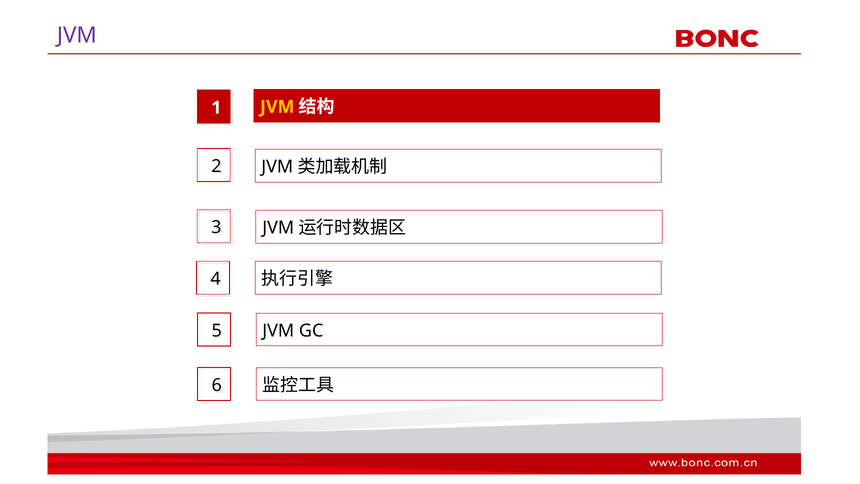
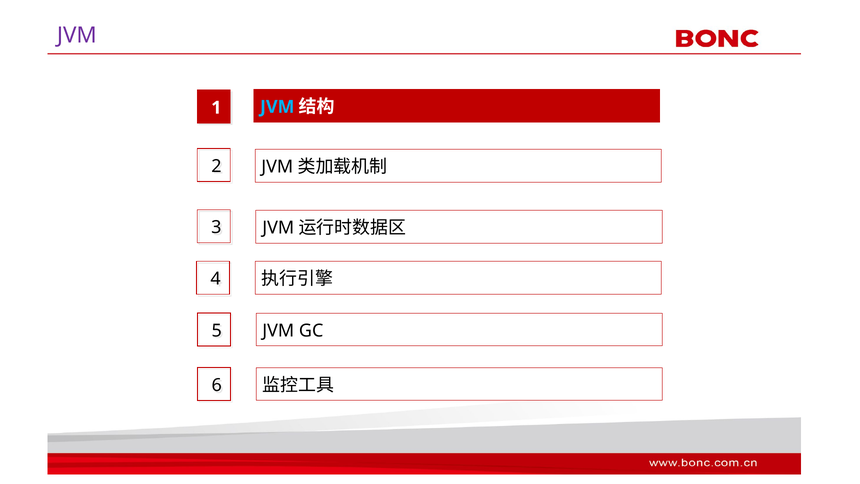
JVM colour: yellow -> light blue (277, 107)
